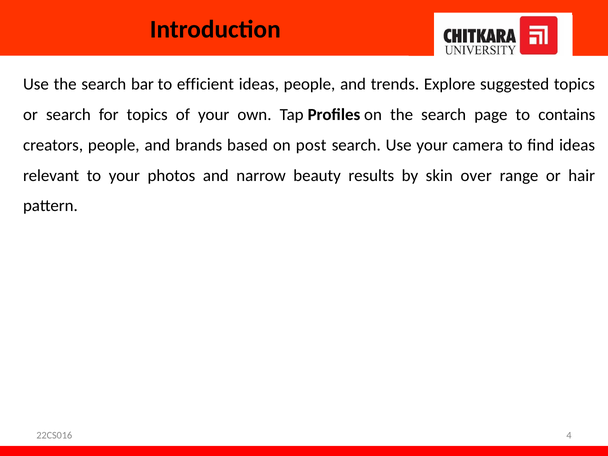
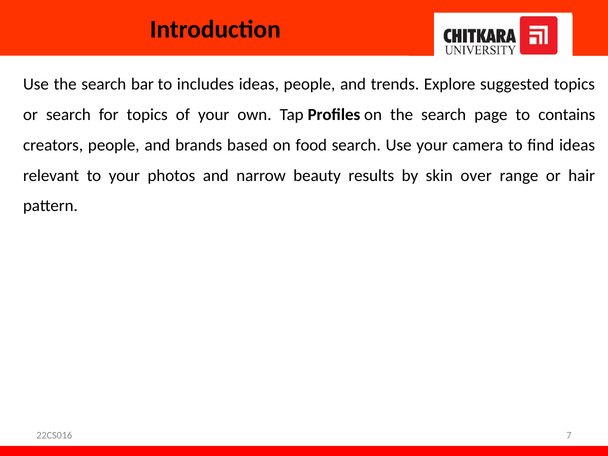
efficient: efficient -> includes (205, 84)
post: post -> food (311, 145)
4: 4 -> 7 (569, 435)
